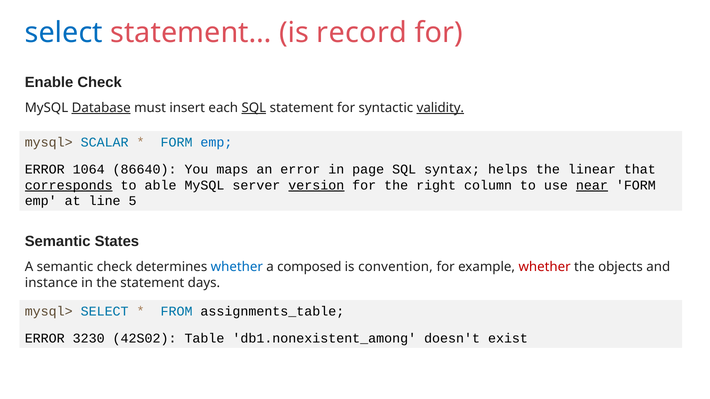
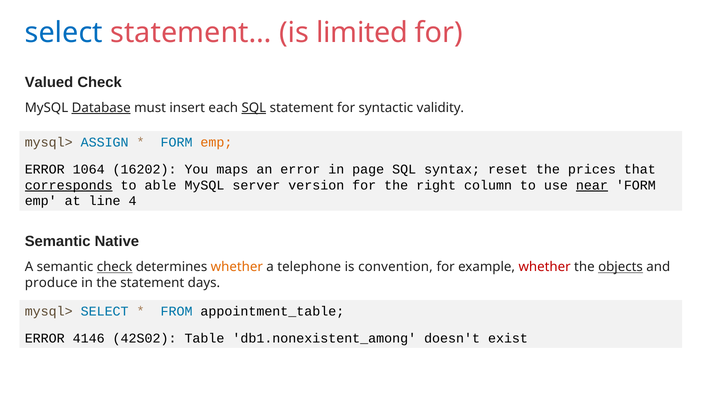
record: record -> limited (362, 33)
Enable: Enable -> Valued (49, 82)
validity underline: present -> none (440, 108)
SCALAR: SCALAR -> ASSIGN (105, 143)
emp colour: blue -> orange (216, 143)
86640: 86640 -> 16202 (145, 169)
helps: helps -> reset (508, 169)
linear: linear -> prices (592, 169)
version underline: present -> none (316, 185)
5: 5 -> 4 (133, 201)
States: States -> Native (117, 242)
check underline: none -> present (115, 267)
whether colour: blue -> orange (237, 267)
composed: composed -> telephone (309, 267)
objects underline: none -> present (620, 267)
instance: instance -> produce (51, 283)
assignments_table: assignments_table -> appointment_table (272, 312)
3230: 3230 -> 4146 (89, 338)
